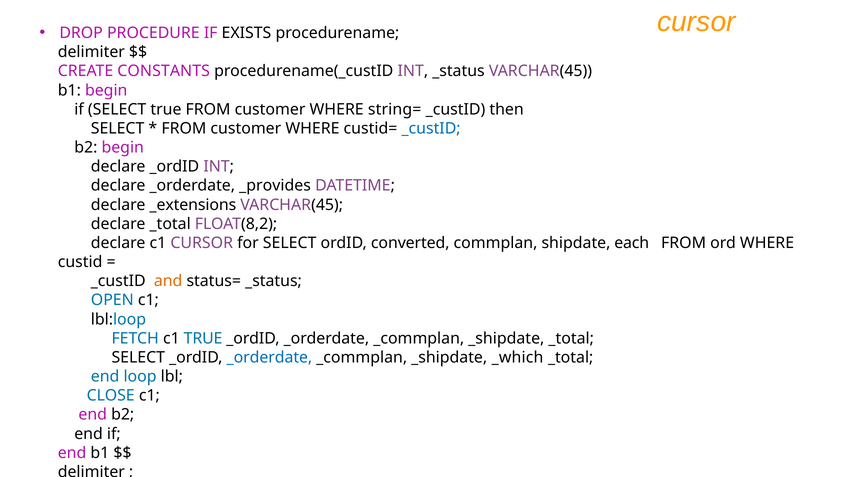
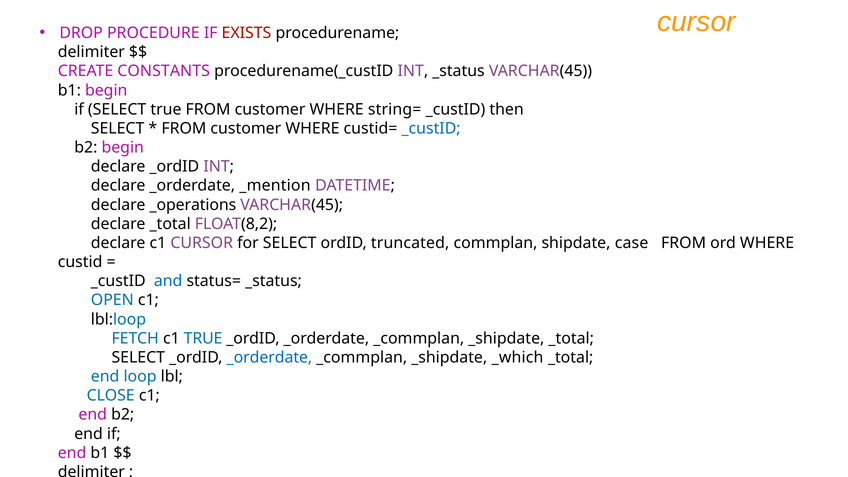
EXISTS colour: black -> red (246, 33)
_provides: _provides -> _mention (275, 186)
_extensions: _extensions -> _operations (193, 205)
converted: converted -> truncated (410, 243)
each: each -> case (632, 243)
and colour: orange -> blue (168, 281)
